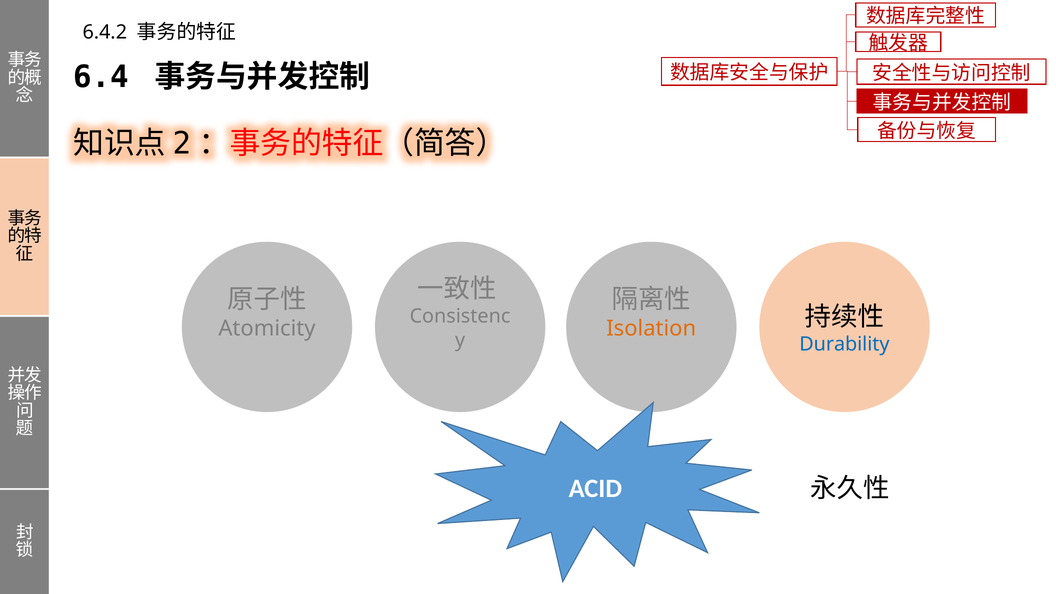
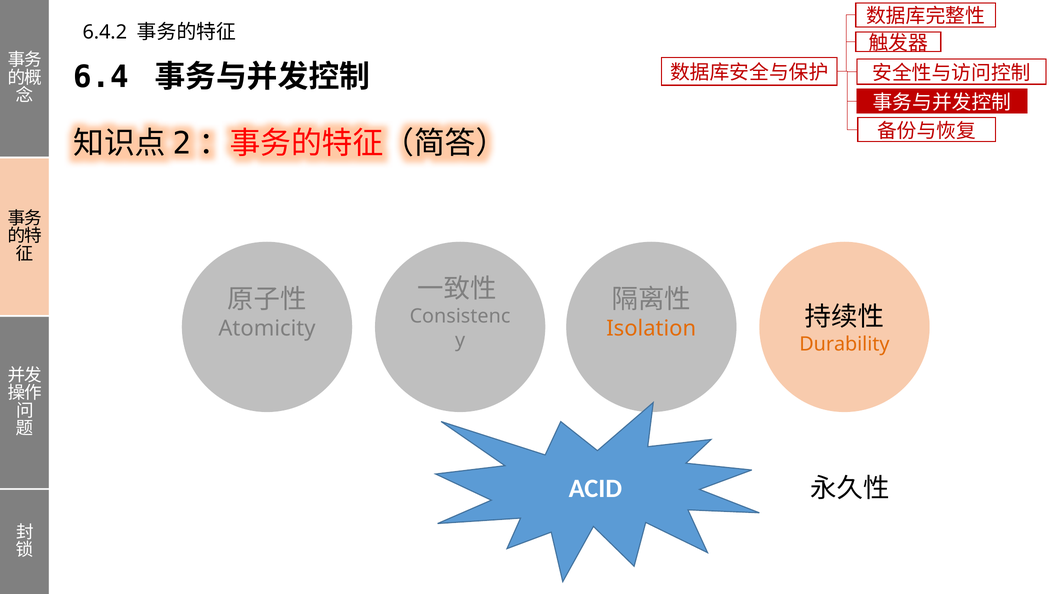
Durability colour: blue -> orange (844, 344)
